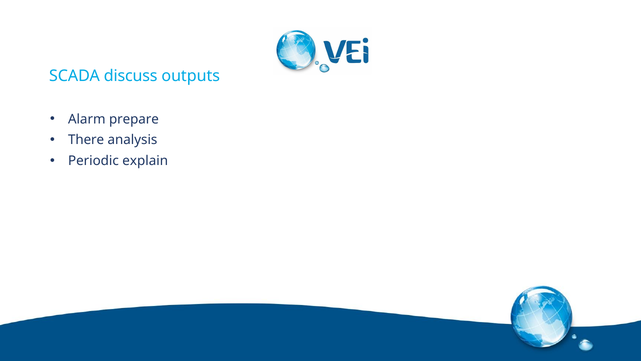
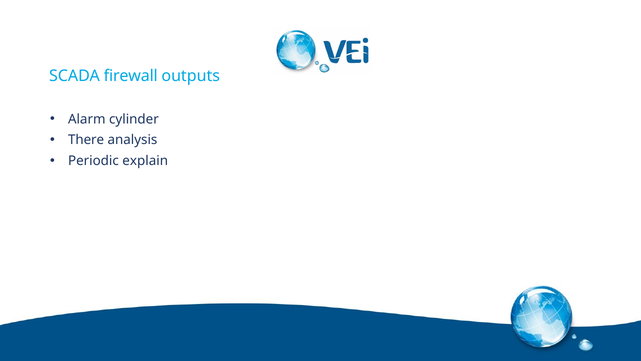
discuss: discuss -> firewall (131, 76)
prepare: prepare -> cylinder (134, 119)
